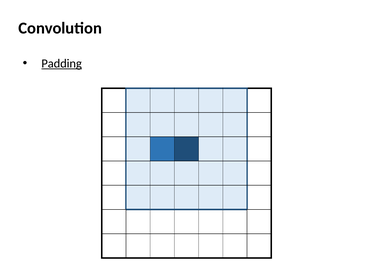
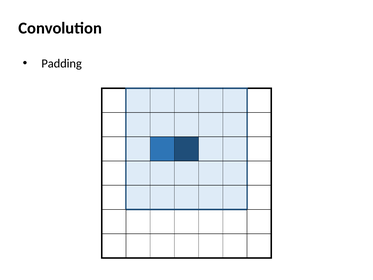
Padding underline: present -> none (62, 63)
